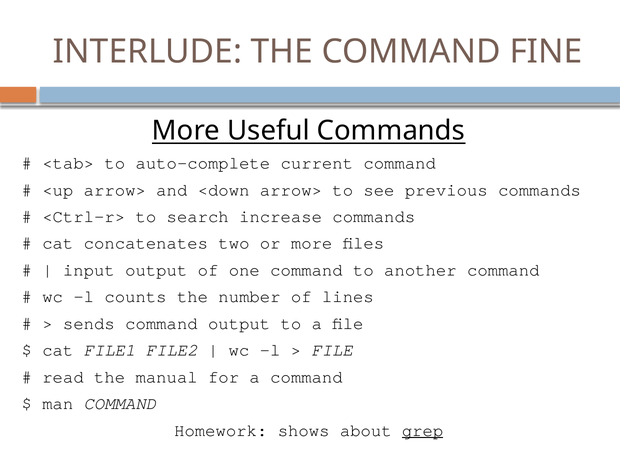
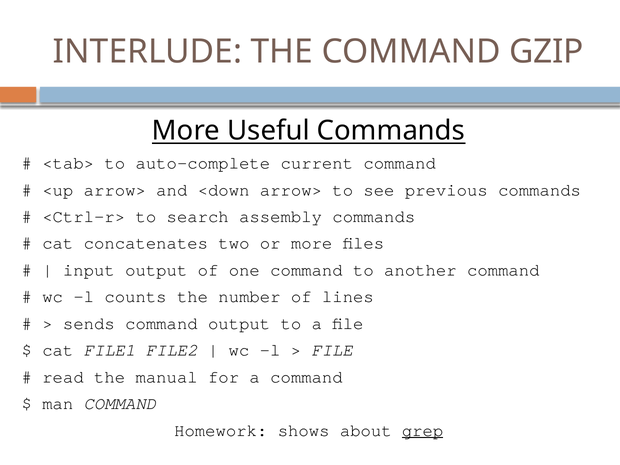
FINE: FINE -> GZIP (546, 51)
increase: increase -> assembly (281, 217)
